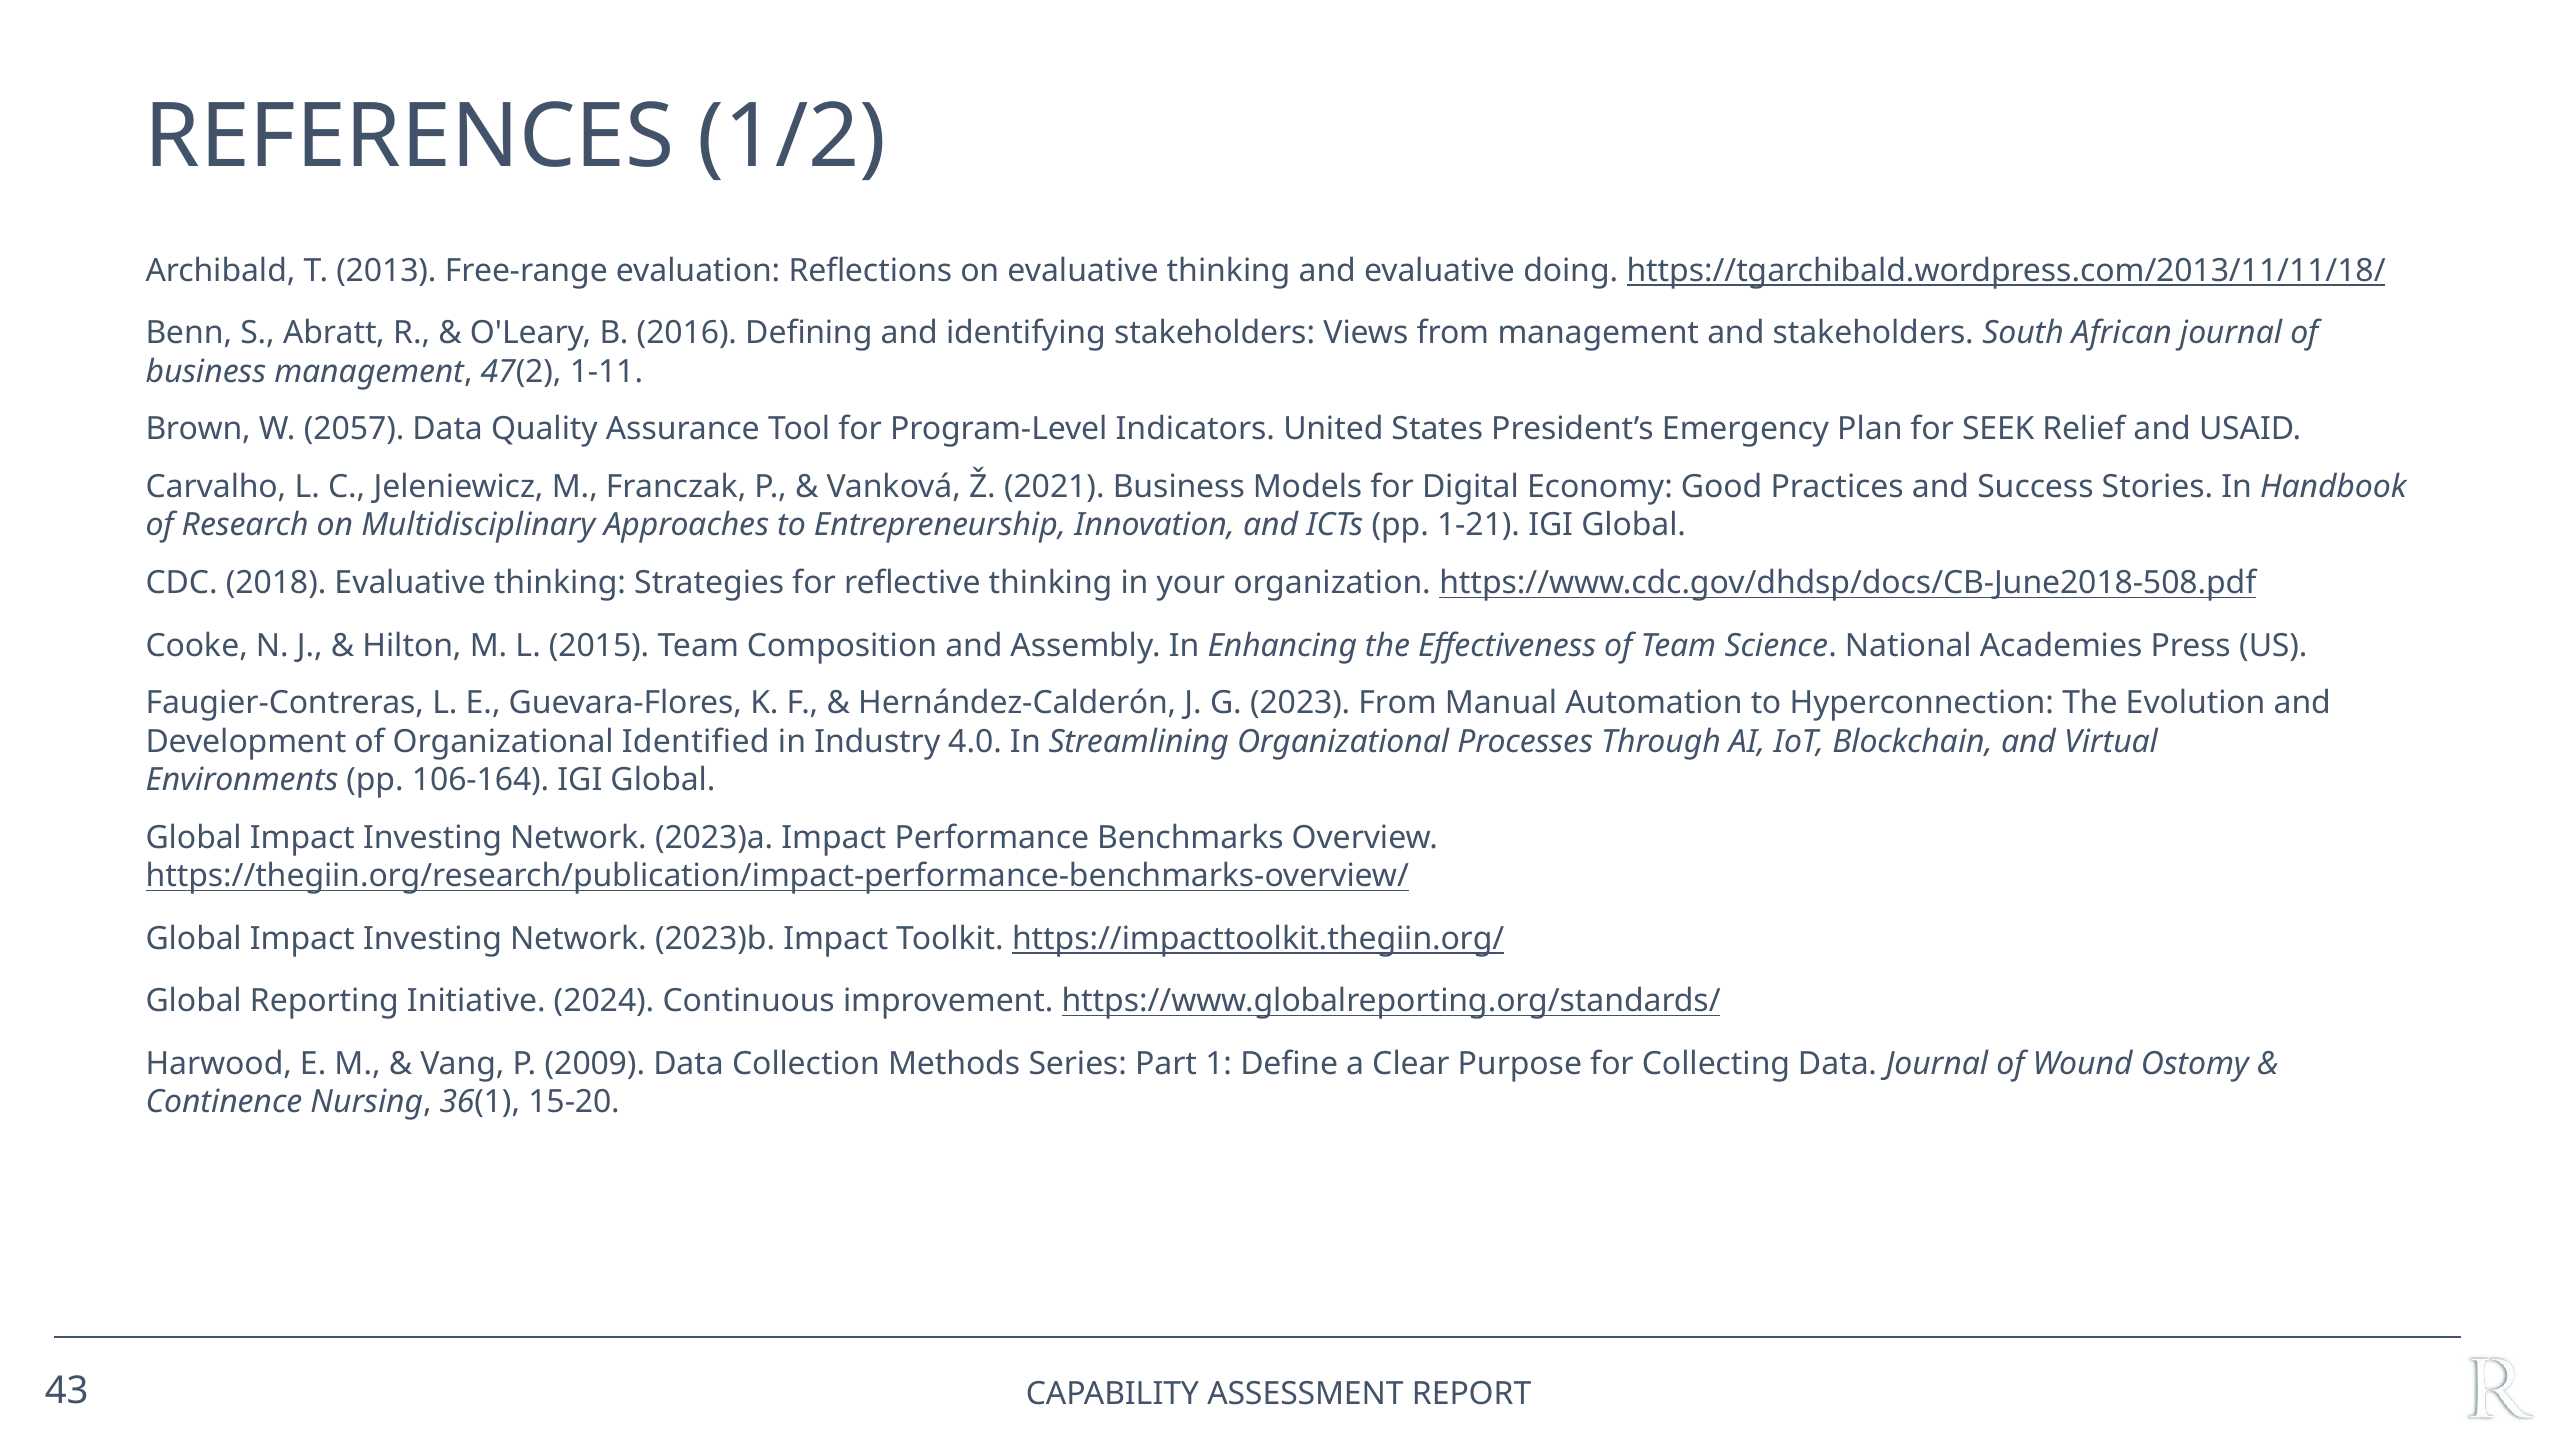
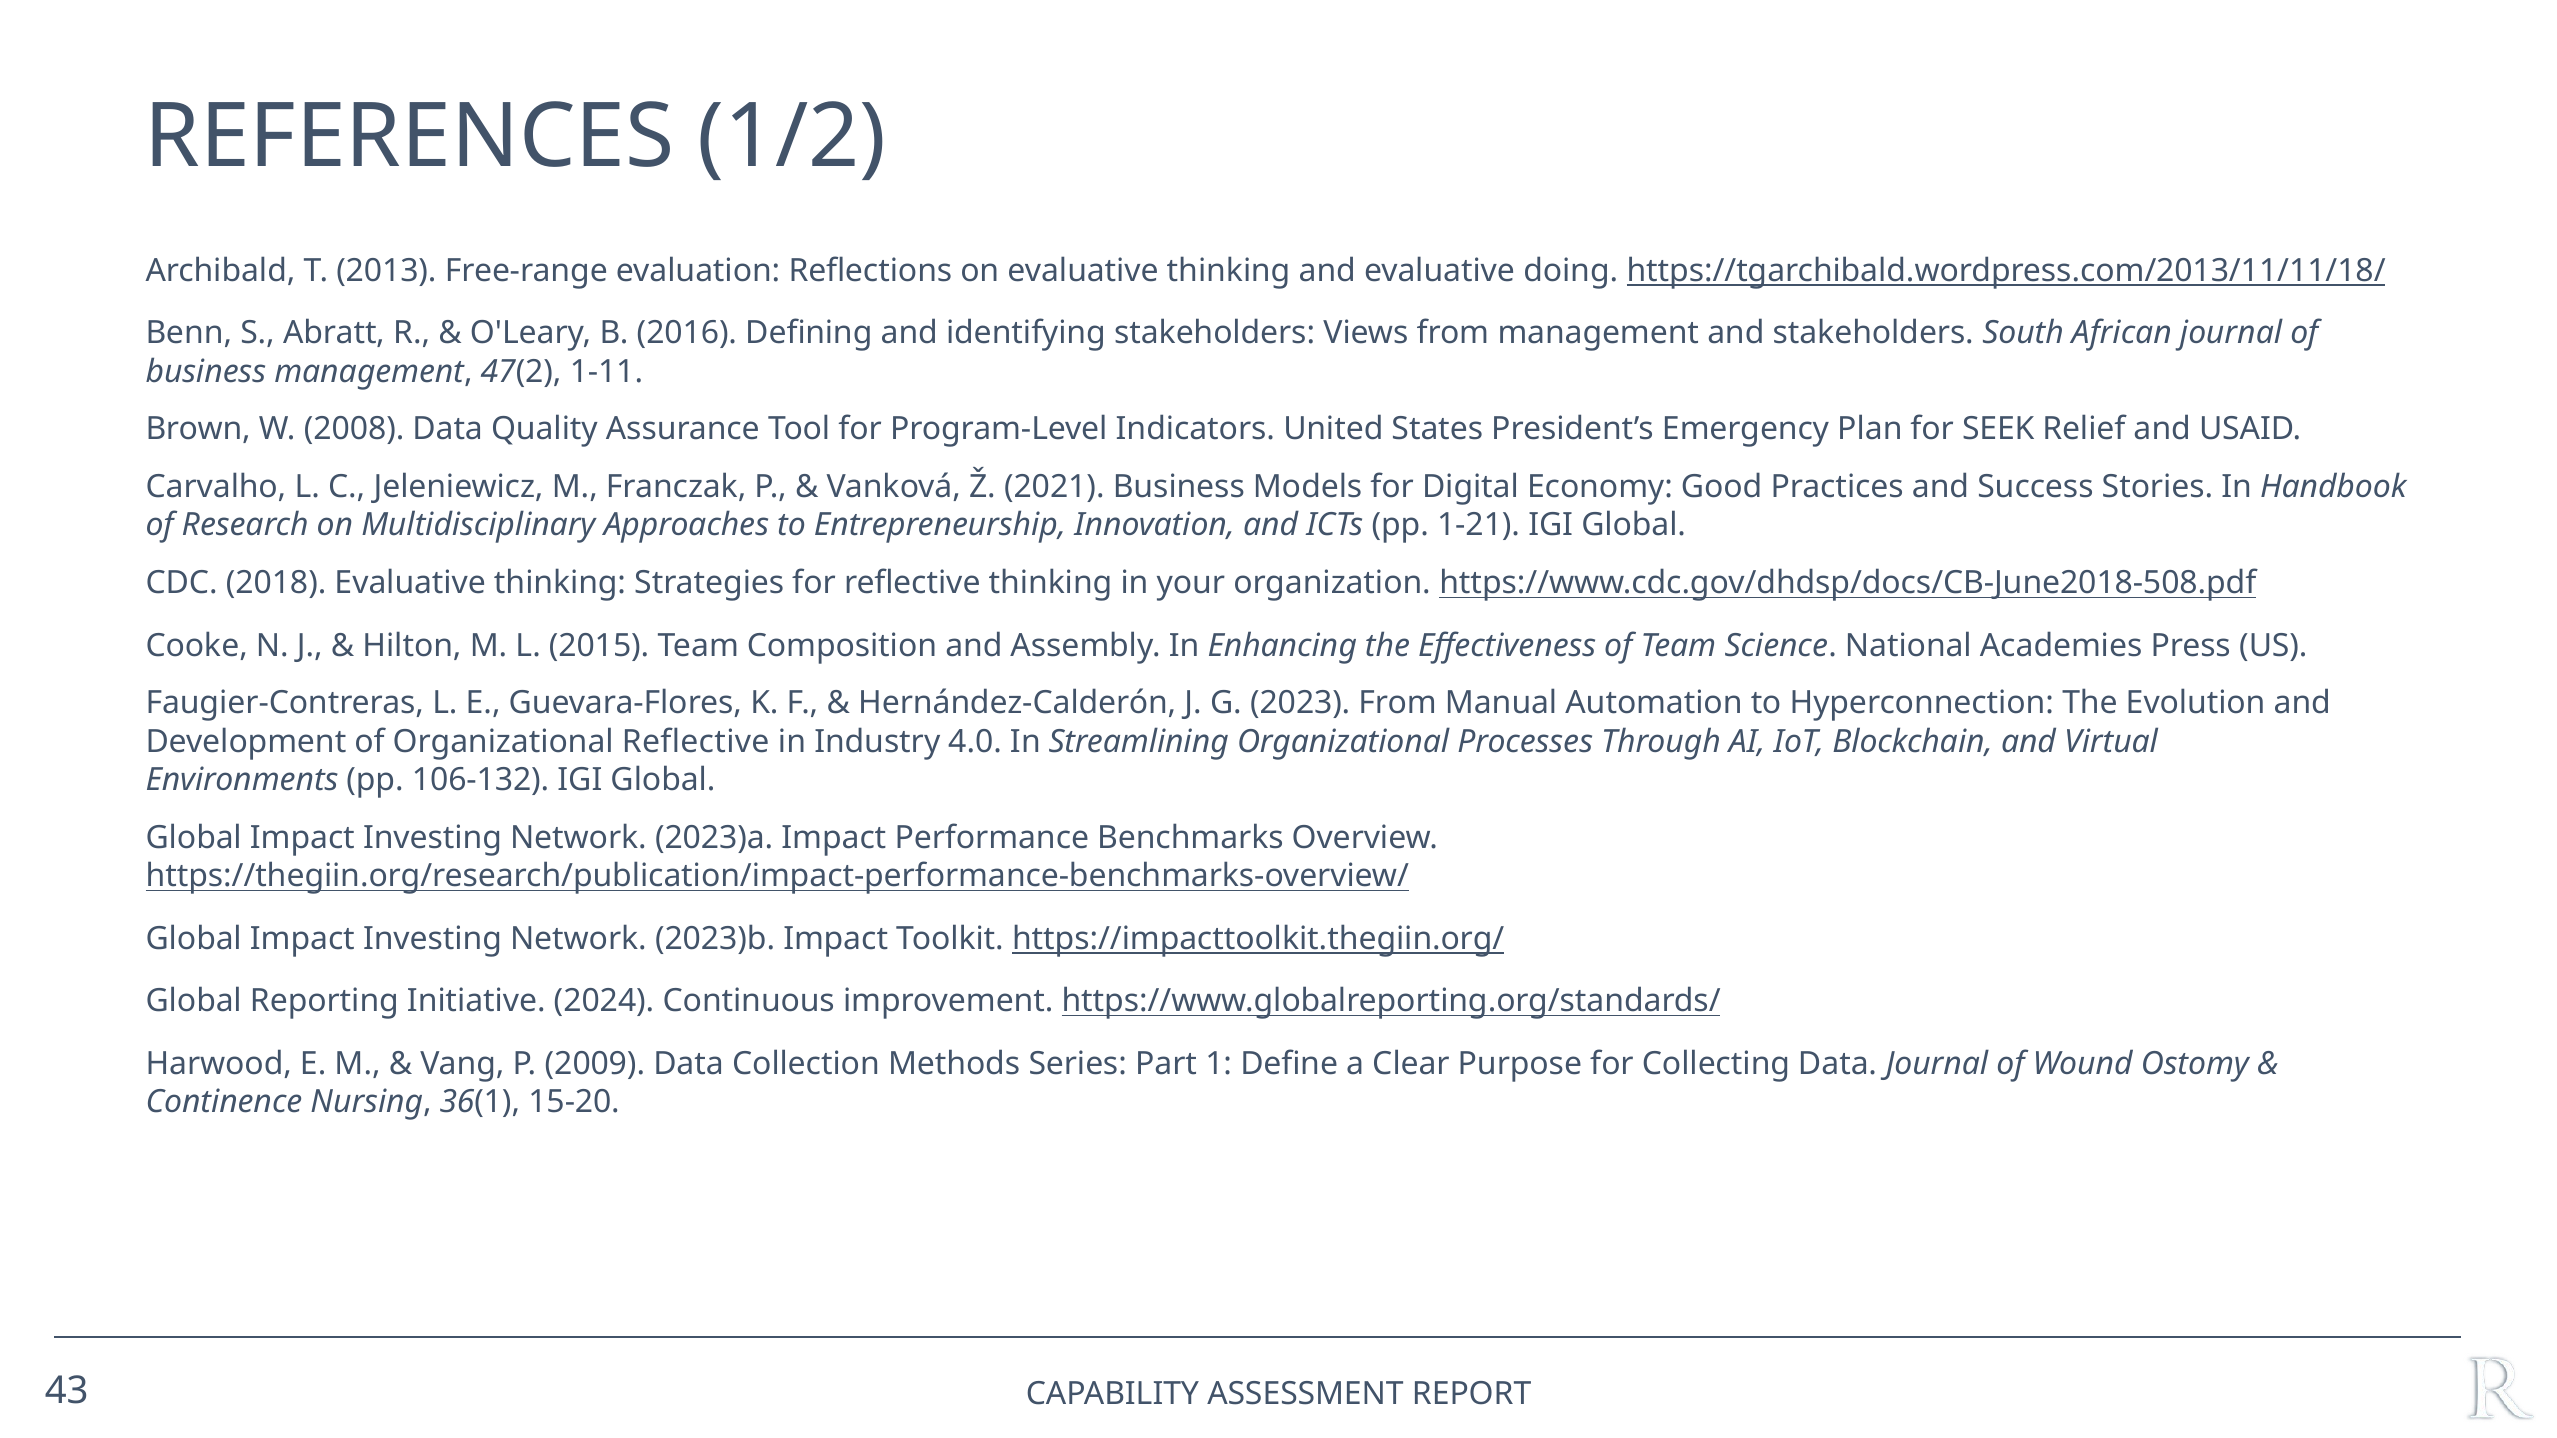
2057: 2057 -> 2008 (354, 430)
Organizational Identified: Identified -> Reflective (696, 742)
106-164: 106-164 -> 106-132 (481, 780)
